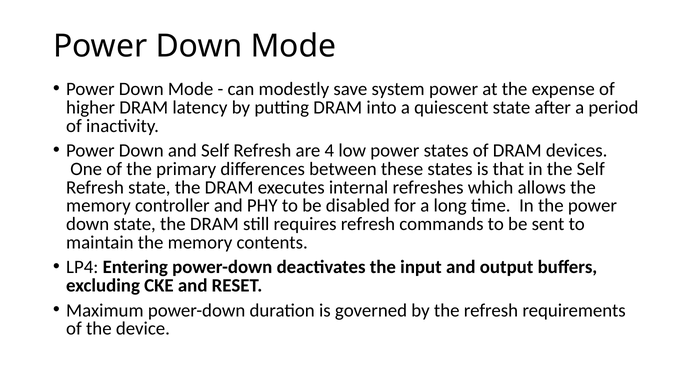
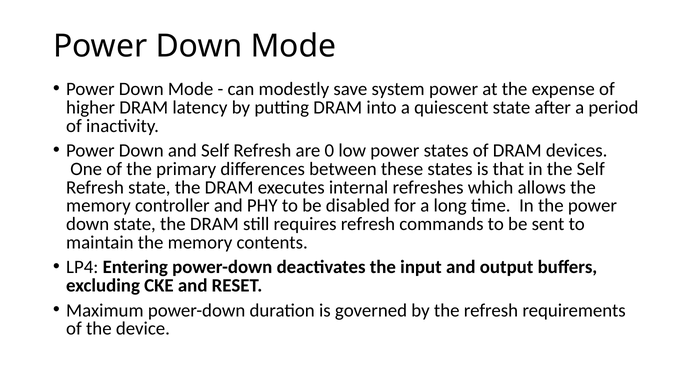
4: 4 -> 0 (329, 150)
